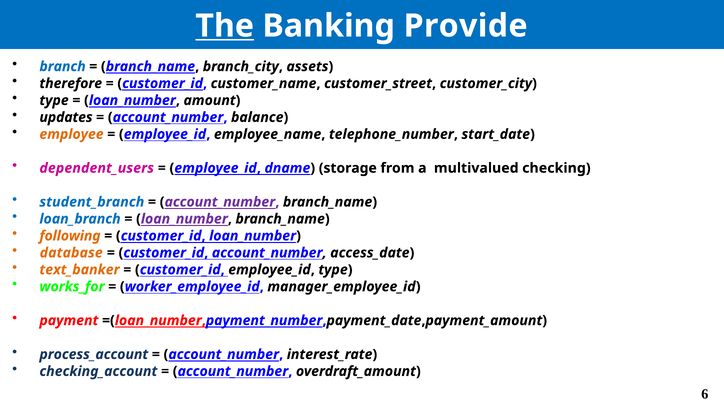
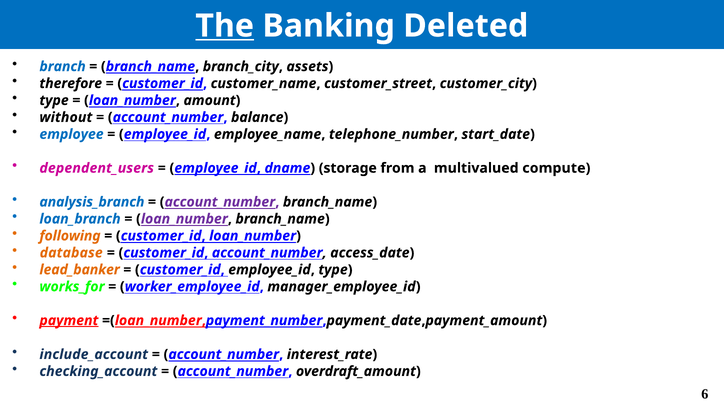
Provide: Provide -> Deleted (466, 26)
updates: updates -> without (66, 117)
employee colour: orange -> blue (72, 134)
checking: checking -> compute (556, 168)
student_branch: student_branch -> analysis_branch (92, 202)
text_banker: text_banker -> lead_banker (80, 269)
payment underline: none -> present (69, 320)
process_account: process_account -> include_account (94, 354)
